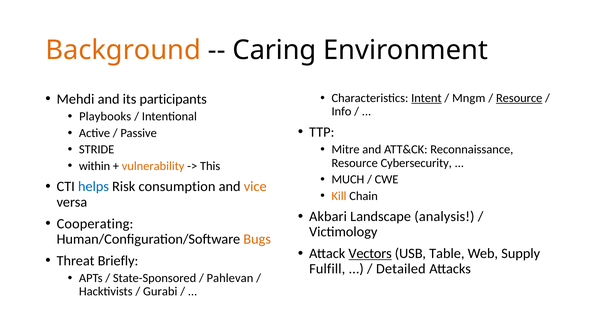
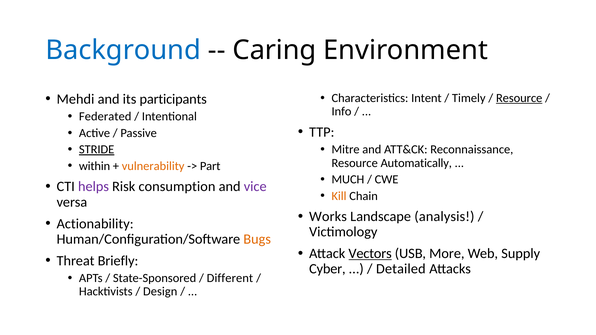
Background colour: orange -> blue (123, 50)
Intent underline: present -> none (426, 98)
Mngm: Mngm -> Timely (469, 98)
Playbooks: Playbooks -> Federated (105, 117)
STRIDE underline: none -> present (97, 150)
Cybersecurity: Cybersecurity -> Automatically (416, 163)
This: This -> Part (210, 166)
helps colour: blue -> purple (93, 187)
vice colour: orange -> purple (255, 187)
Akbari: Akbari -> Works (328, 217)
Cooperating: Cooperating -> Actionability (95, 224)
Table: Table -> More (447, 254)
Fulfill: Fulfill -> Cyber (327, 269)
Pahlevan: Pahlevan -> Different (230, 278)
Gurabi: Gurabi -> Design (160, 292)
